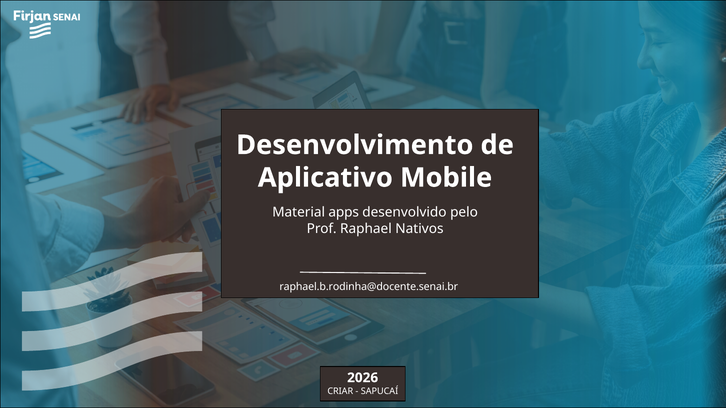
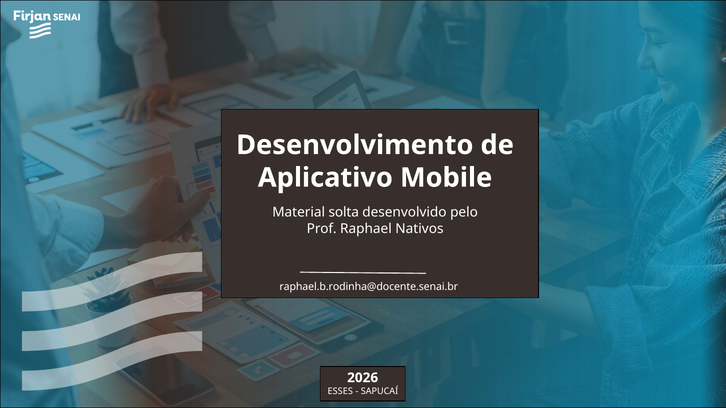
apps: apps -> solta (344, 212)
CRIAR: CRIAR -> ESSES (340, 392)
